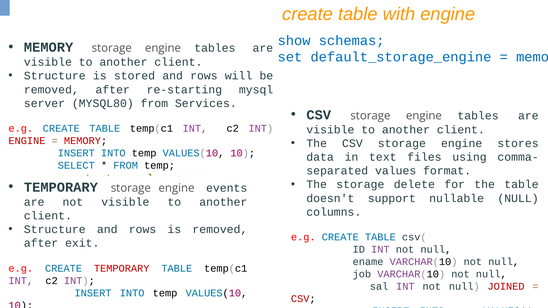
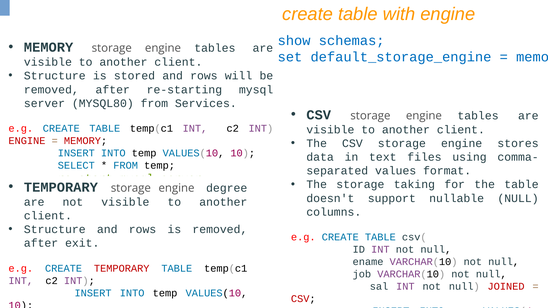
delete: delete -> taking (414, 185)
events: events -> degree (227, 188)
